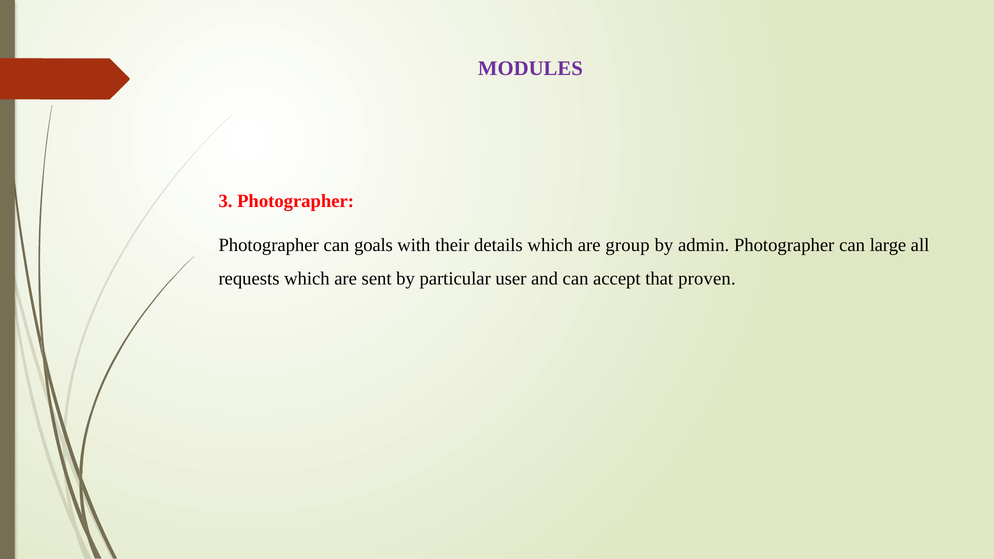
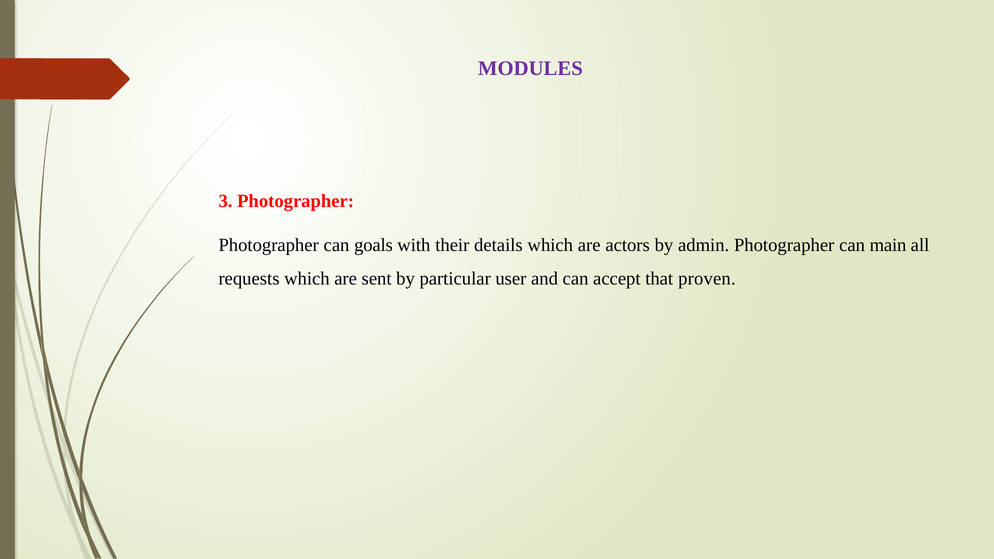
group: group -> actors (628, 245)
large: large -> main (888, 245)
